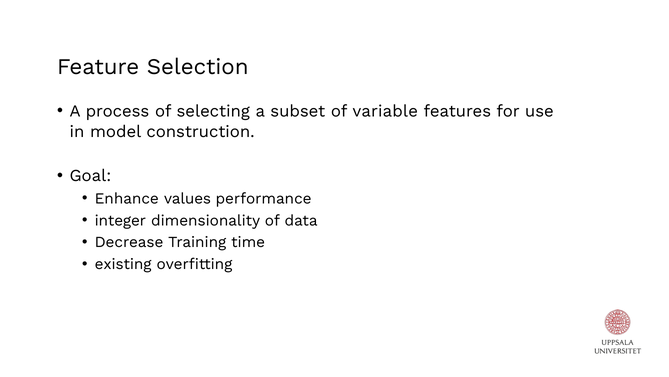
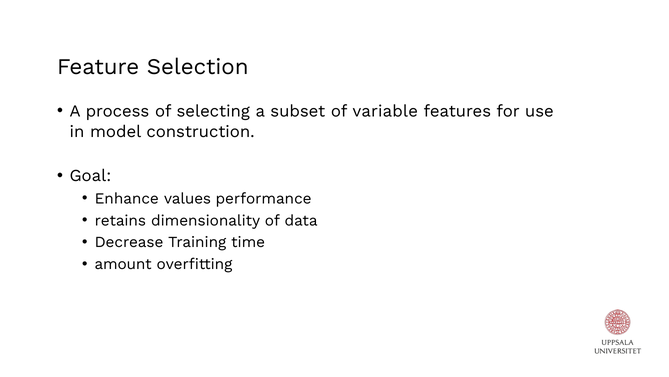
integer: integer -> retains (120, 220)
existing: existing -> amount (123, 264)
